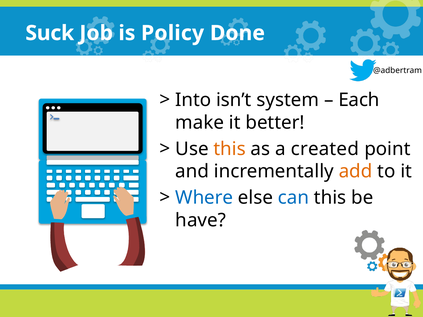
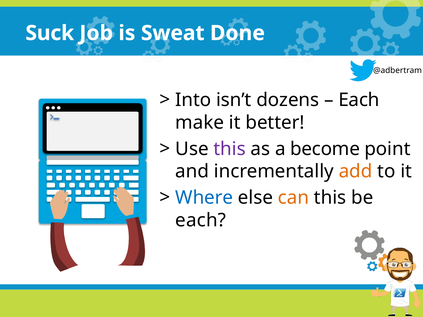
Policy: Policy -> Sweat (173, 33)
system: system -> dozens (288, 100)
this colour: orange -> purple (230, 149)
created: created -> become (325, 149)
can colour: blue -> orange (293, 198)
have: have -> each (201, 220)
